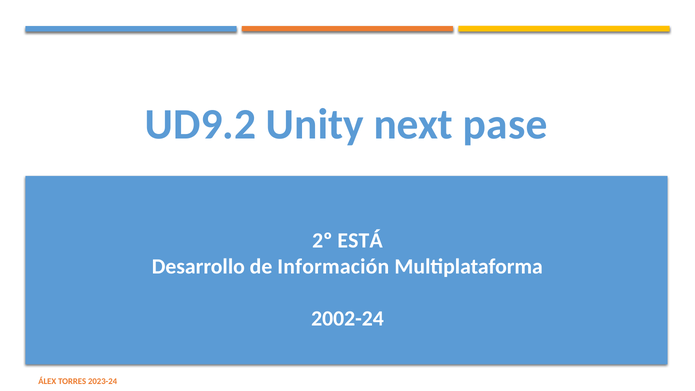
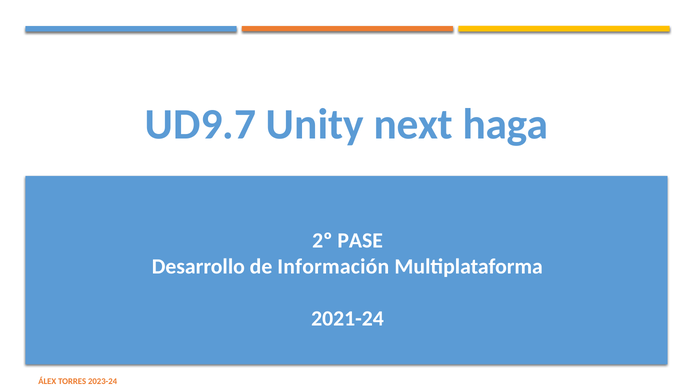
UD9.2: UD9.2 -> UD9.7 (200, 124)
pase: pase -> haga (506, 124)
ESTÁ: ESTÁ -> PASE (360, 240)
2002-24: 2002-24 -> 2021-24 (347, 319)
